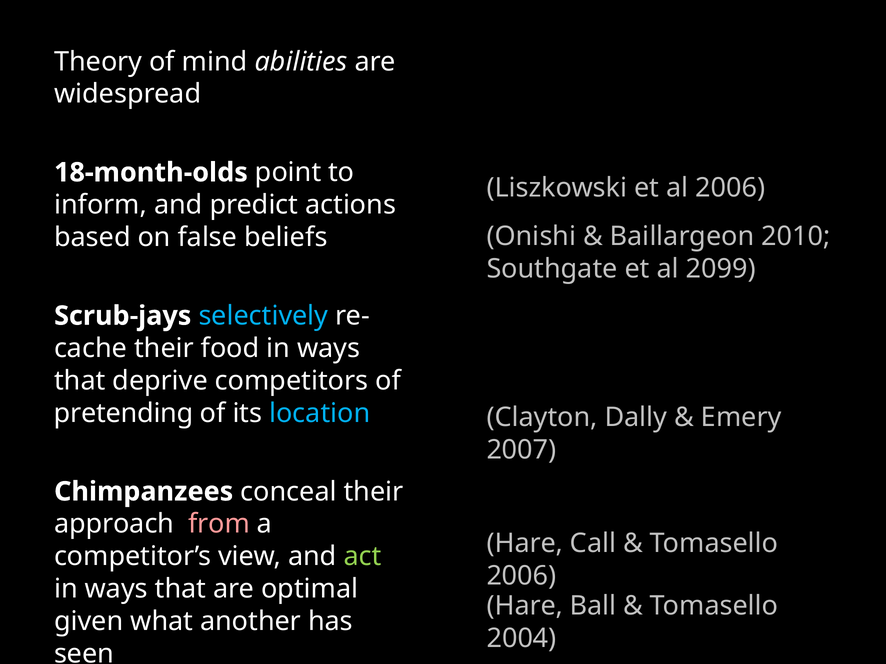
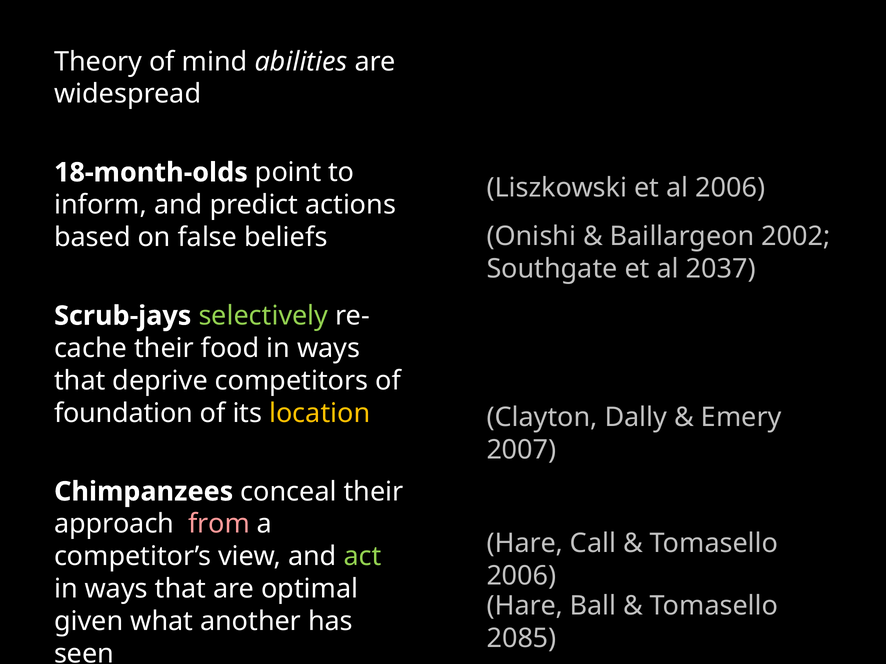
2010: 2010 -> 2002 (796, 237)
2099: 2099 -> 2037 (721, 269)
selectively colour: light blue -> light green (263, 316)
pretending: pretending -> foundation (124, 413)
location colour: light blue -> yellow (320, 413)
2004: 2004 -> 2085 (522, 639)
